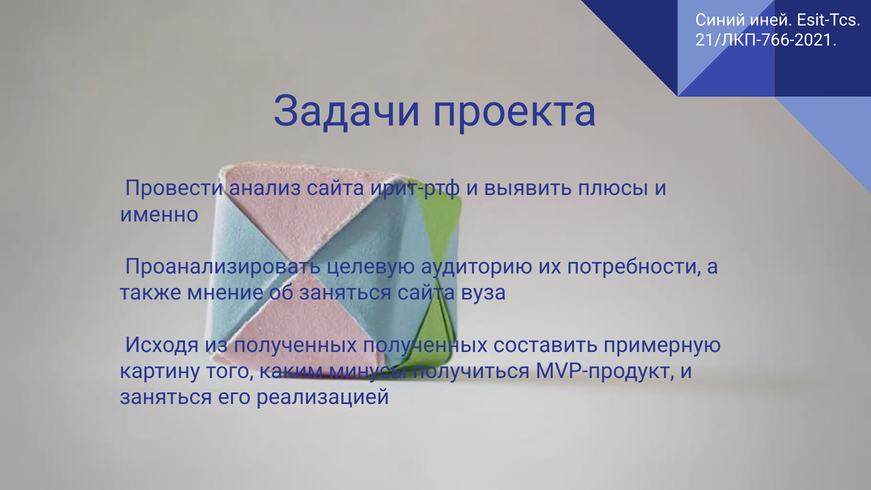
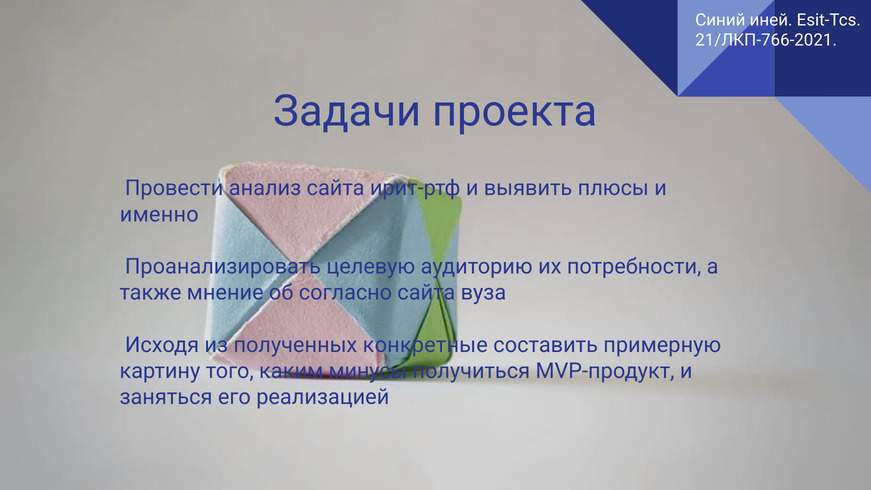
об заняться: заняться -> согласно (345, 293)
полученных полученных: полученных -> конкретные (425, 345)
